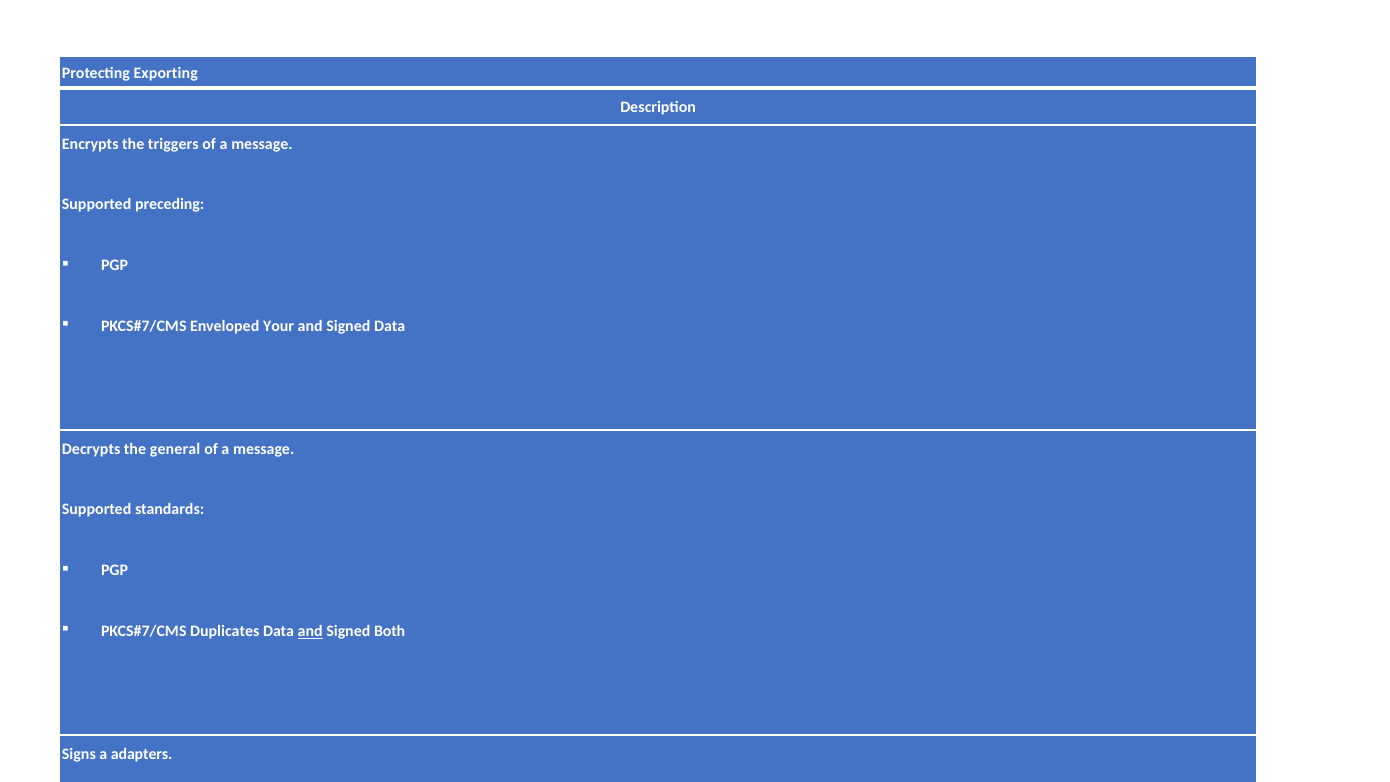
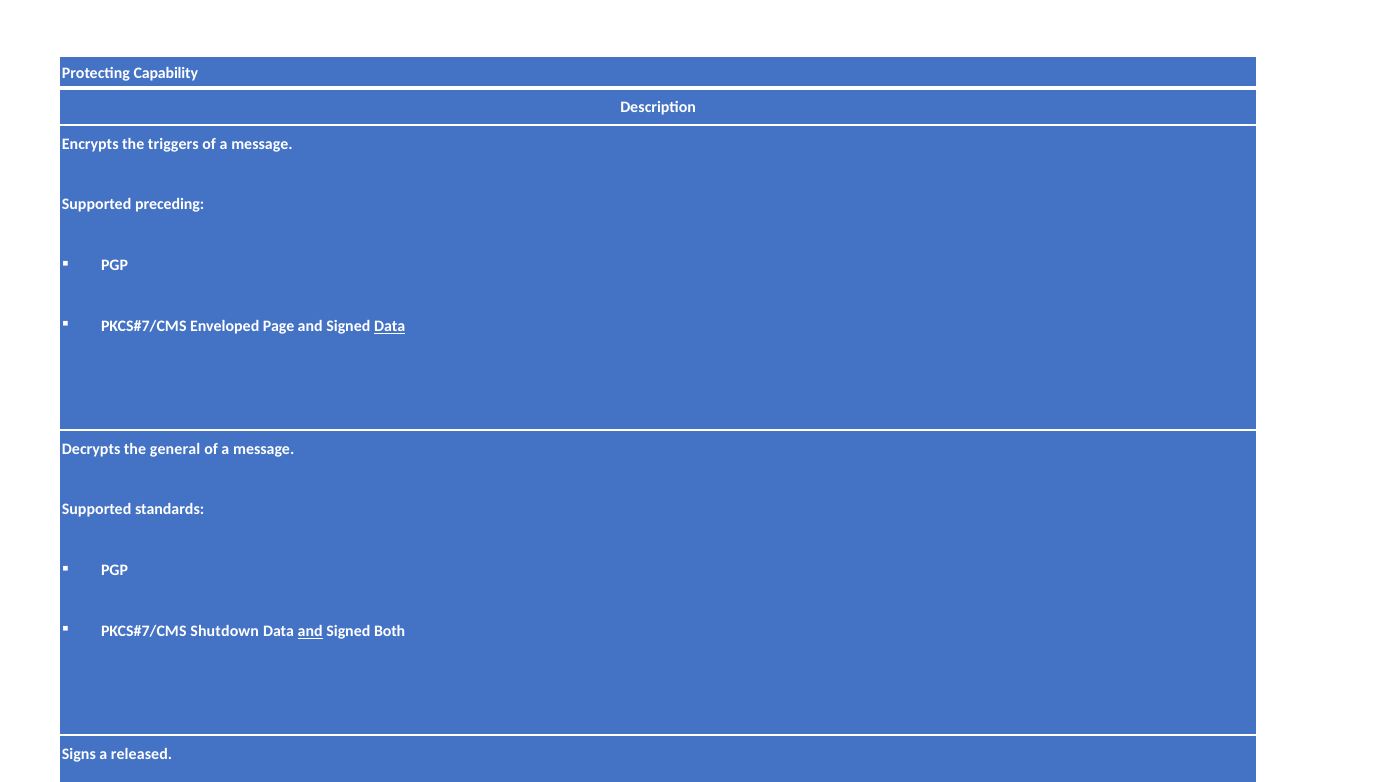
Exporting: Exporting -> Capability (166, 73)
Your: Your -> Page (279, 326)
Data underline: none -> present (390, 326)
Duplicates: Duplicates -> Shutdown (225, 631)
adapters: adapters -> released (142, 754)
